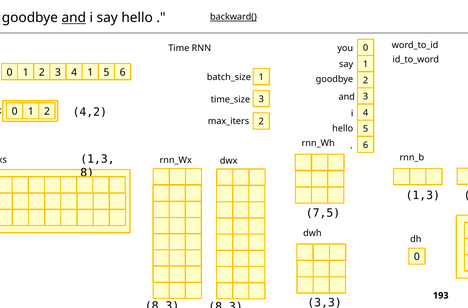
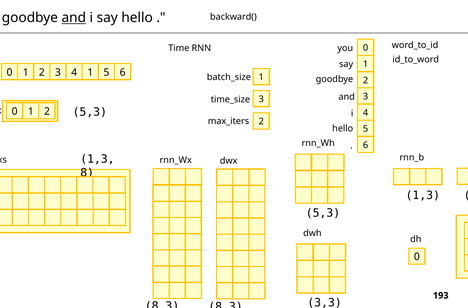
backward( underline: present -> none (233, 17)
4,2: 4,2 -> 5,3 (90, 112)
7,5: 7,5 -> 5,3 (323, 213)
